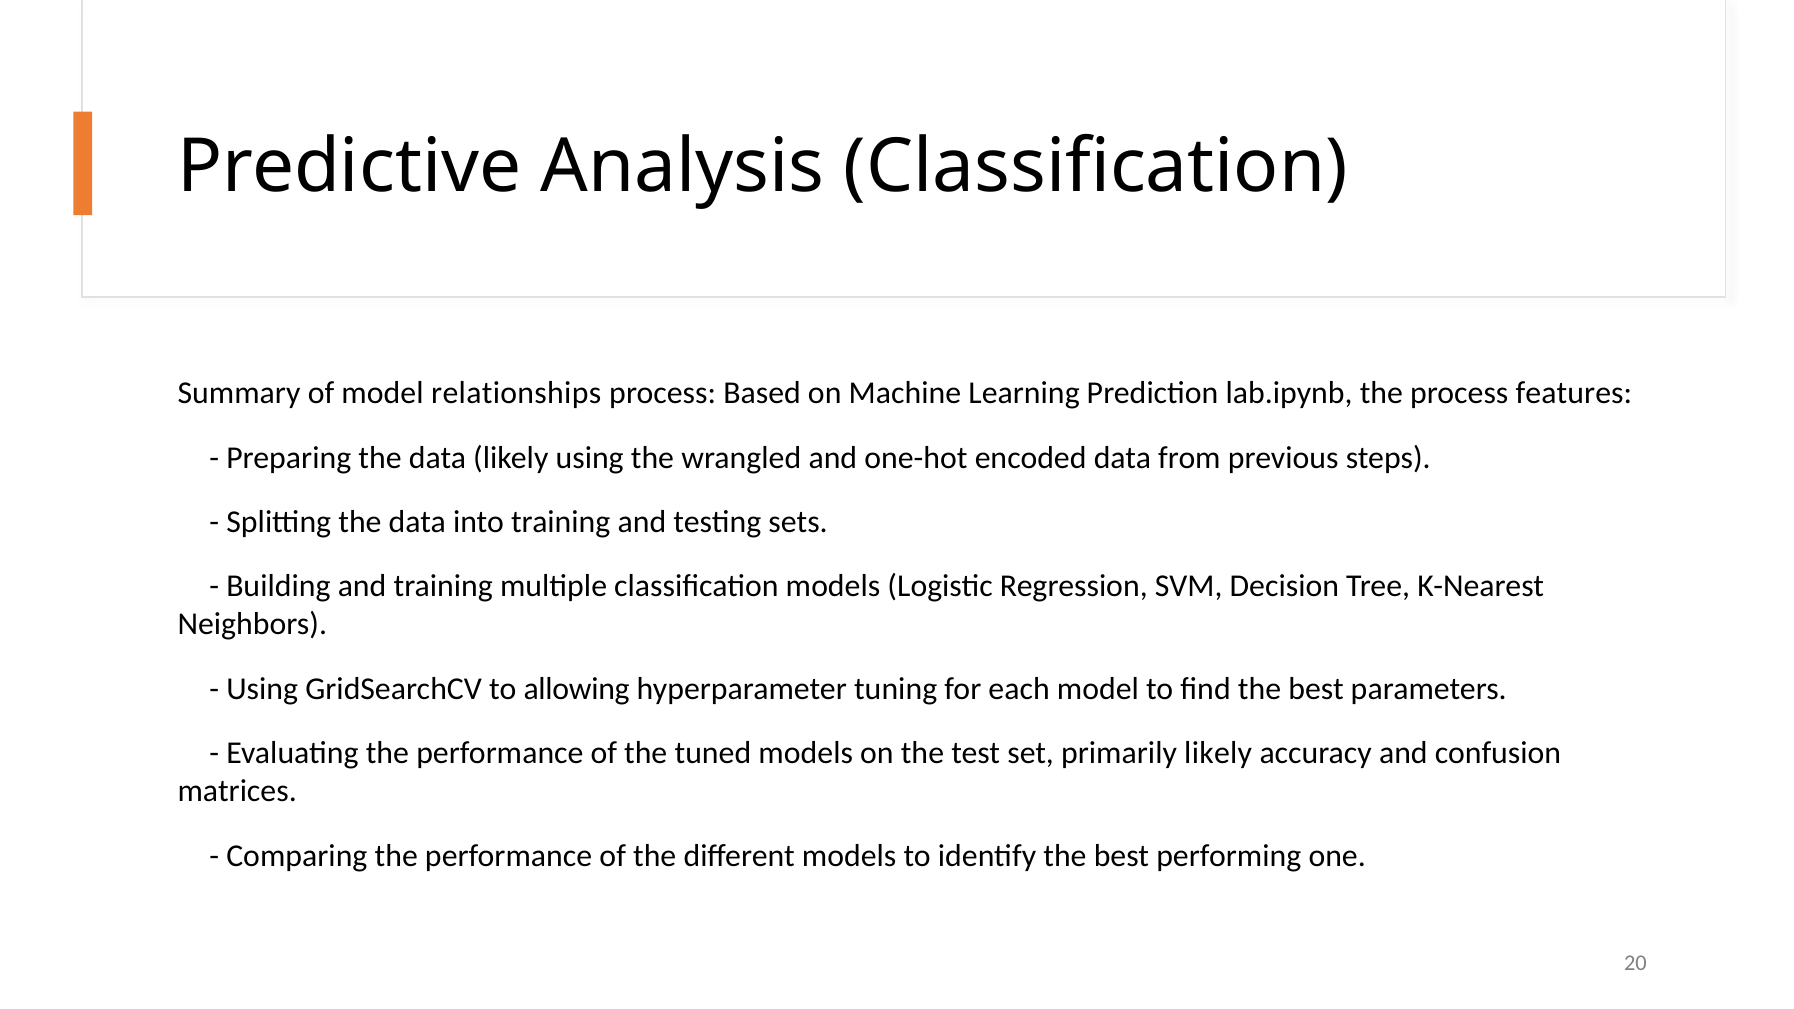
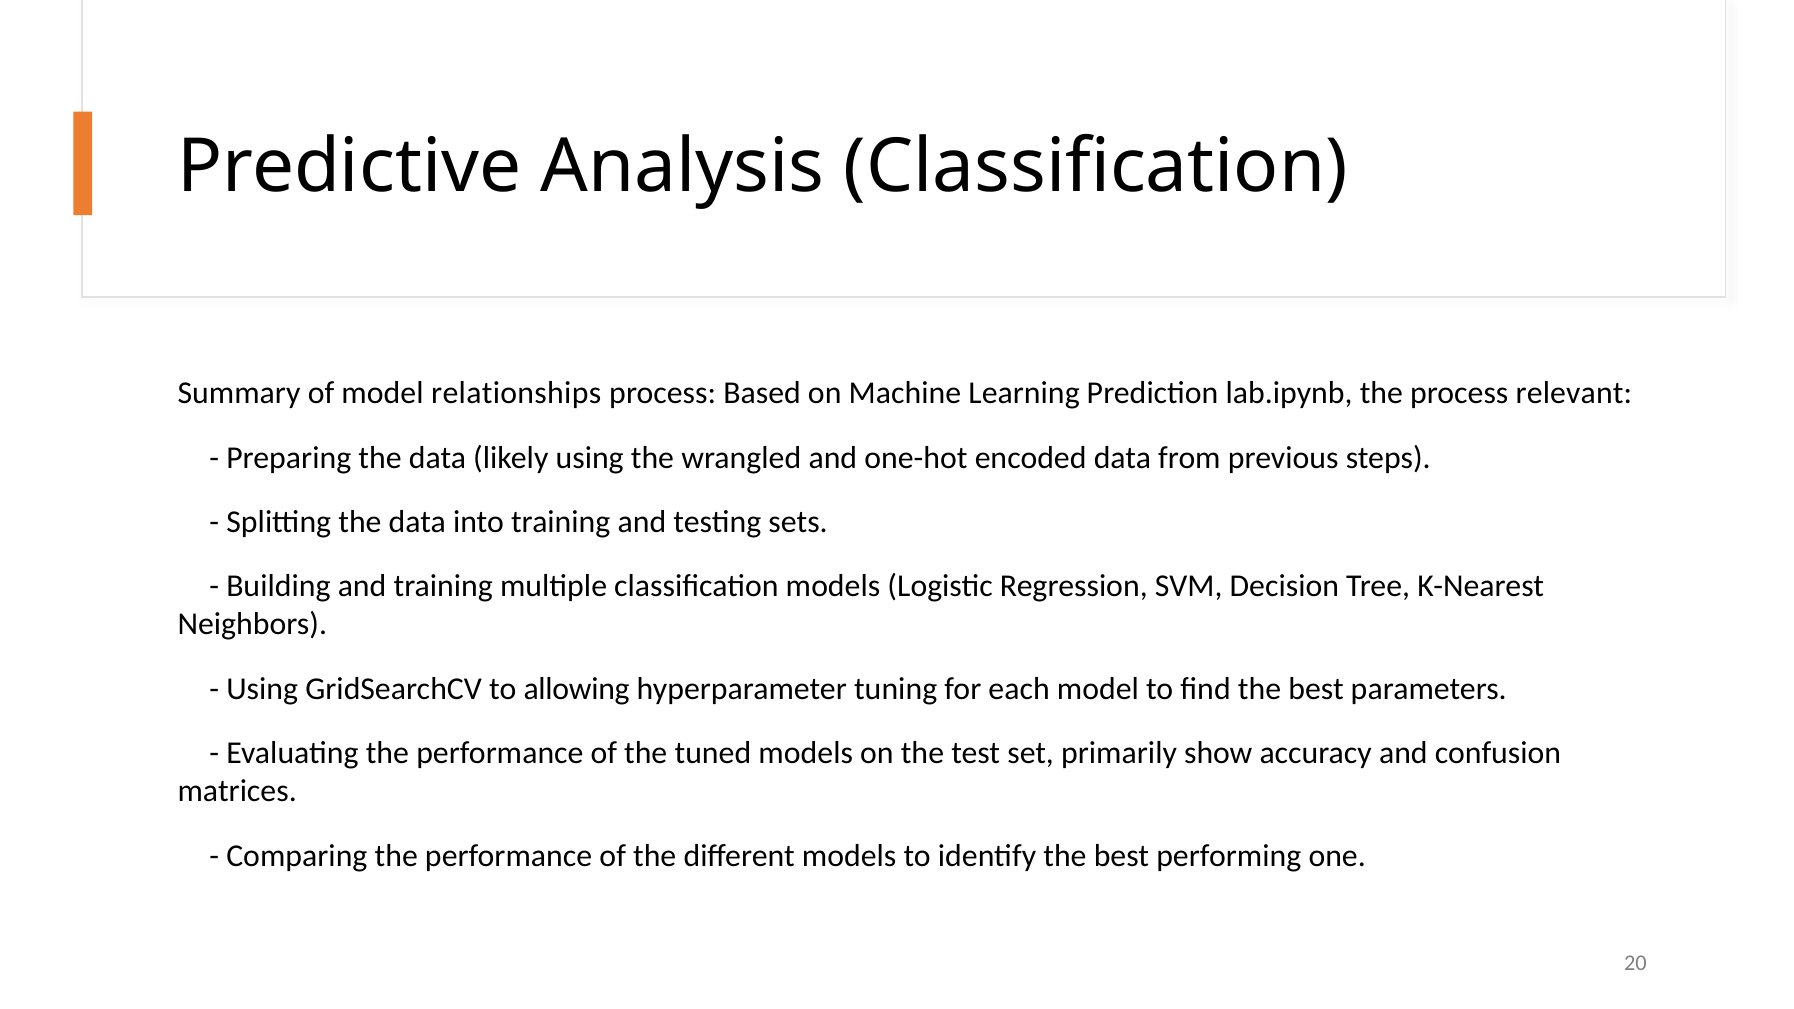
features: features -> relevant (1574, 393)
primarily likely: likely -> show (1218, 753)
